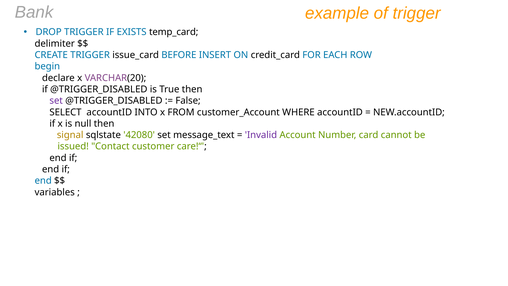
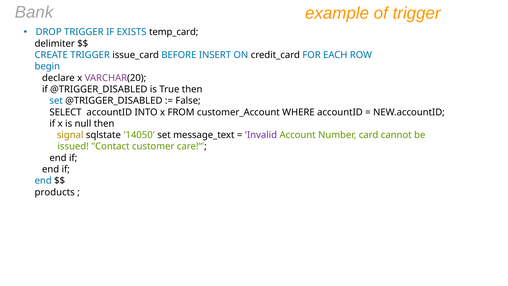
set colour: purple -> blue (56, 101)
42080: 42080 -> 14050 (139, 135)
variables: variables -> products (55, 192)
